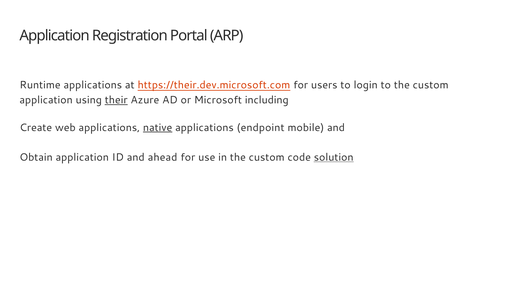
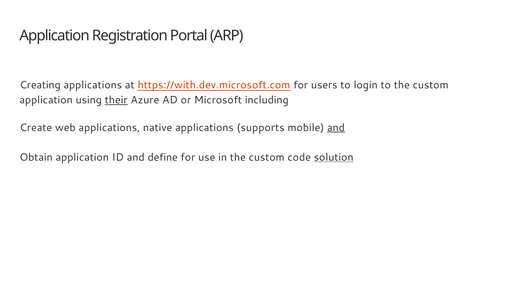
Runtime: Runtime -> Creating (40, 85)
https://their.dev.microsoft.com: https://their.dev.microsoft.com -> https://with.dev.microsoft.com (214, 85)
native underline: present -> none (158, 128)
endpoint: endpoint -> supports (261, 128)
and underline: none -> present (336, 128)
ahead: ahead -> define (163, 158)
